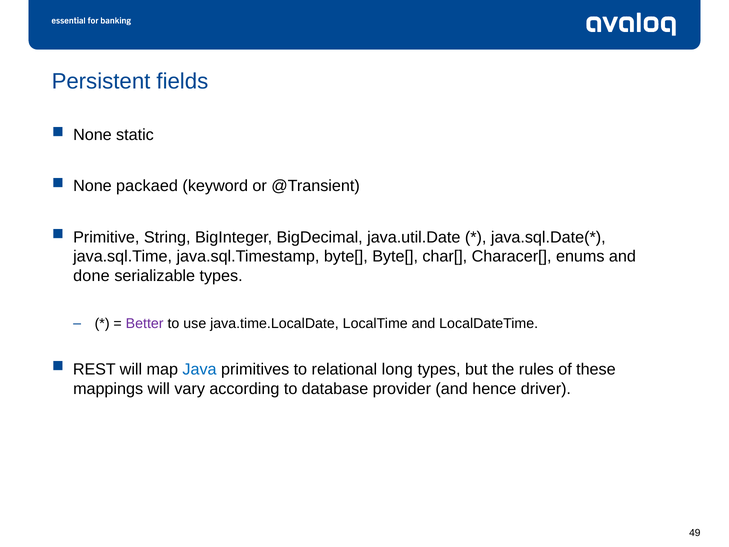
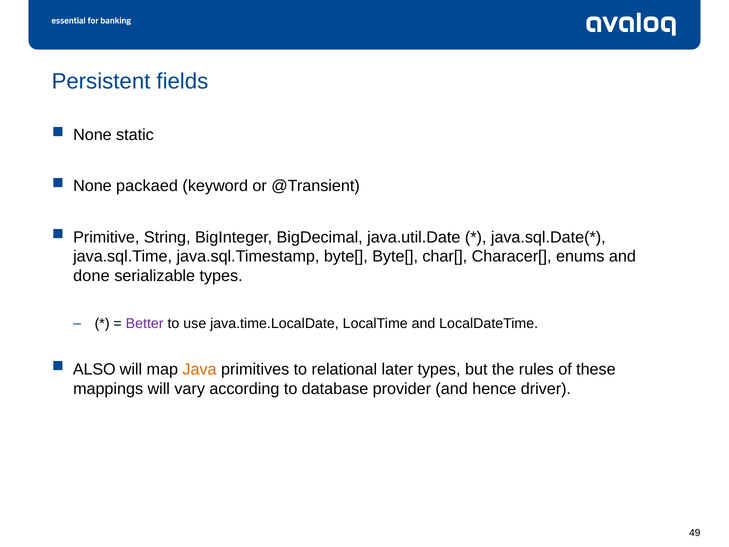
REST: REST -> ALSO (94, 369)
Java colour: blue -> orange (200, 369)
long: long -> later (397, 369)
